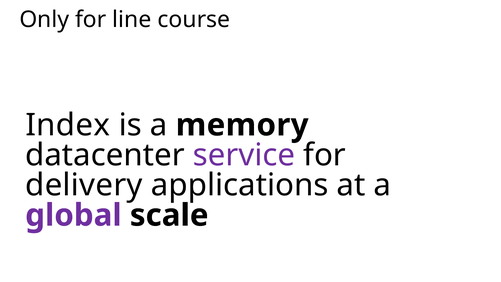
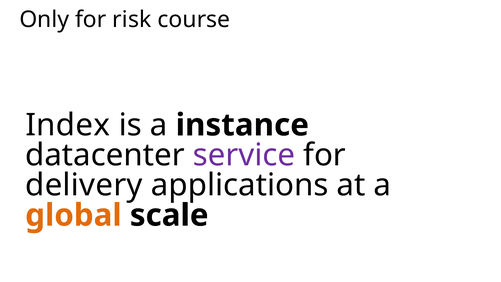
line: line -> risk (132, 19)
memory: memory -> instance (242, 125)
global colour: purple -> orange (73, 215)
